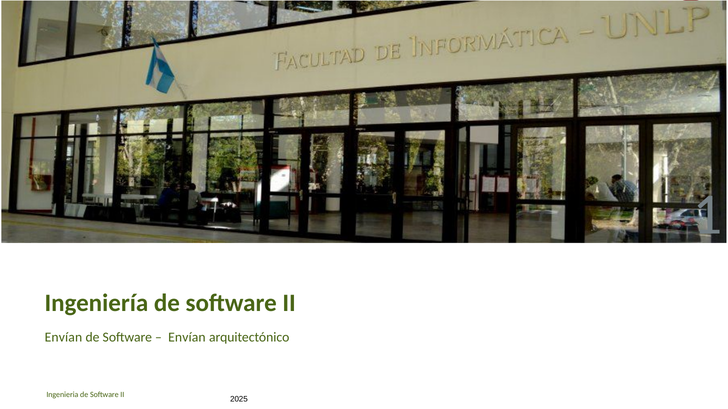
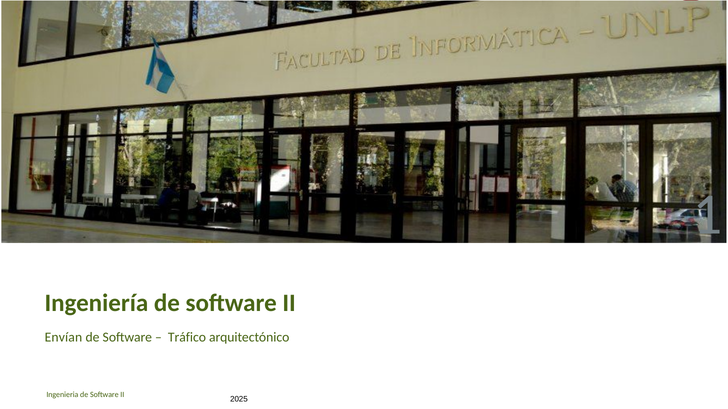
Envían: Envían -> Tráfico (187, 338)
